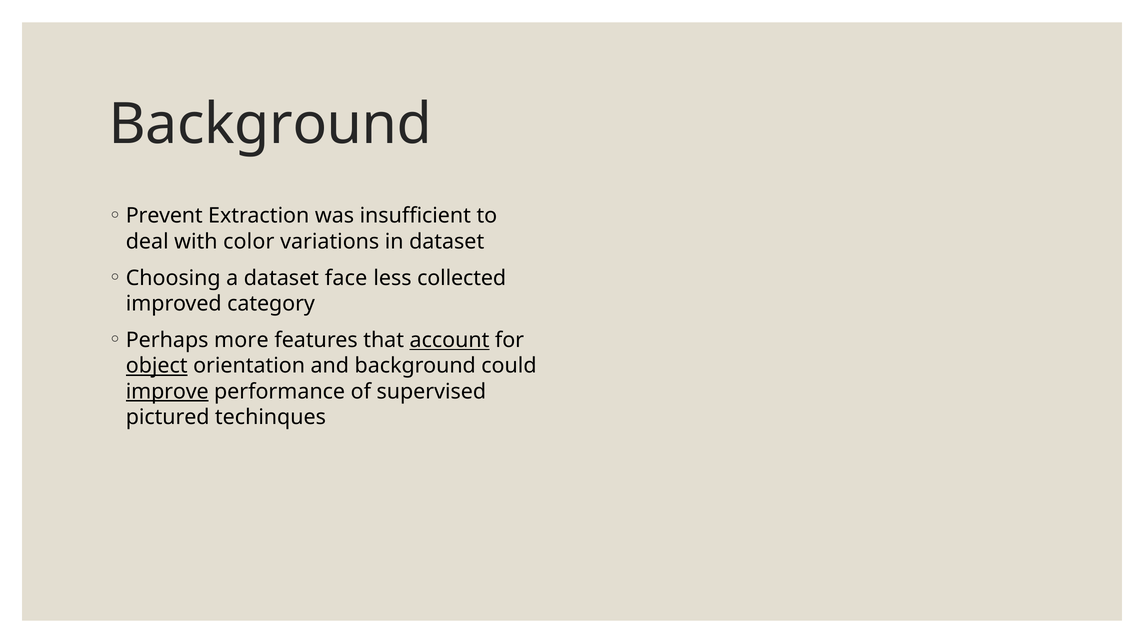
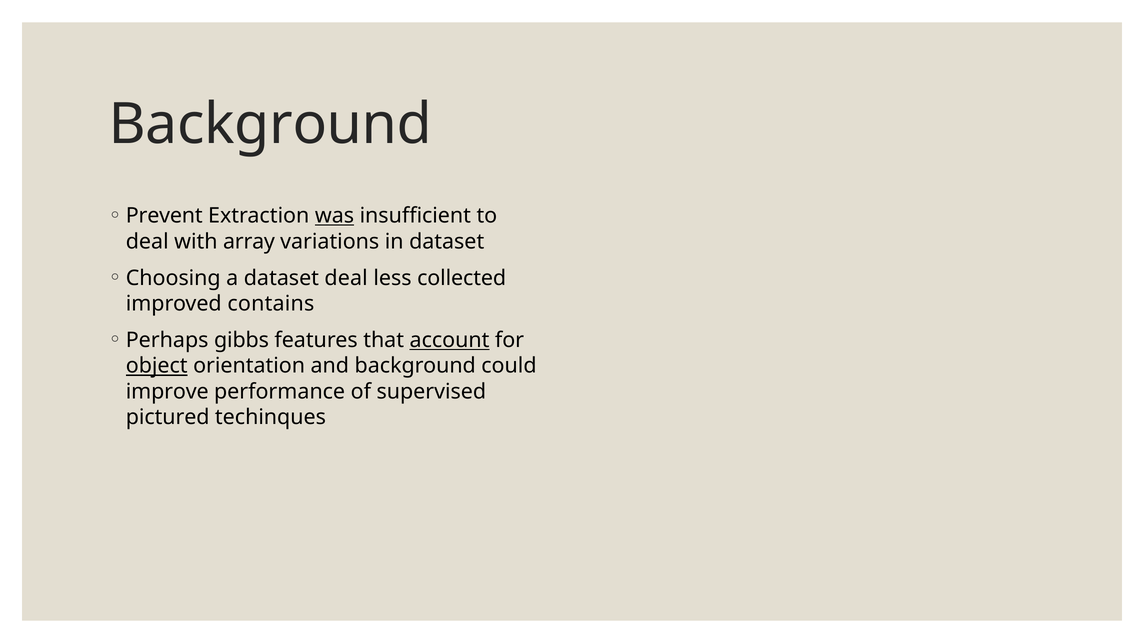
was underline: none -> present (334, 216)
color: color -> array (249, 242)
dataset face: face -> deal (346, 278)
category: category -> contains (271, 304)
more: more -> gibbs (241, 340)
improve underline: present -> none (167, 392)
